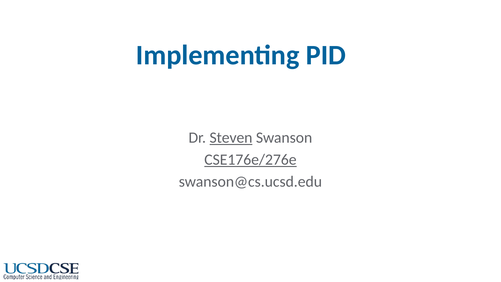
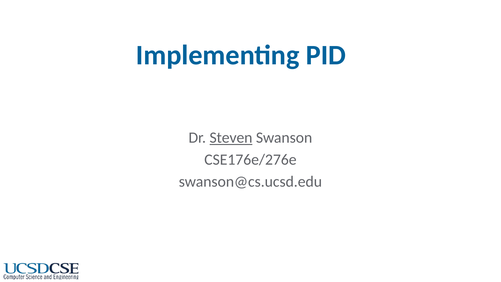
CSE176e/276e underline: present -> none (250, 160)
